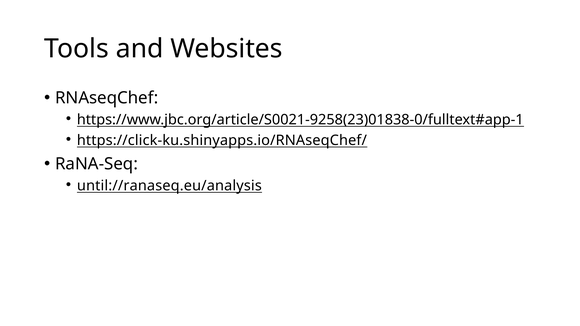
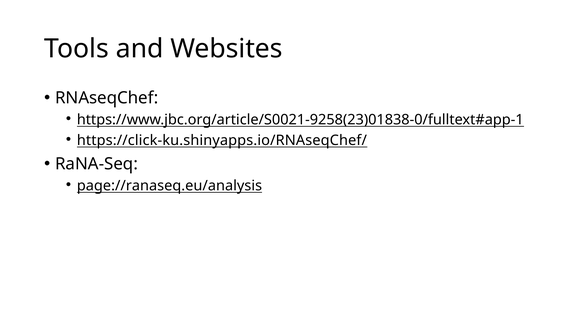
until://ranaseq.eu/analysis: until://ranaseq.eu/analysis -> page://ranaseq.eu/analysis (169, 186)
